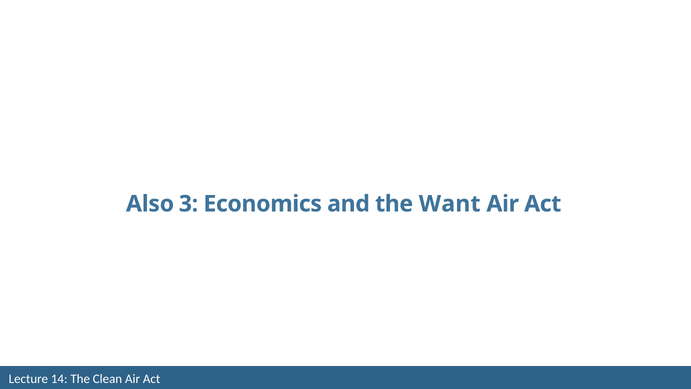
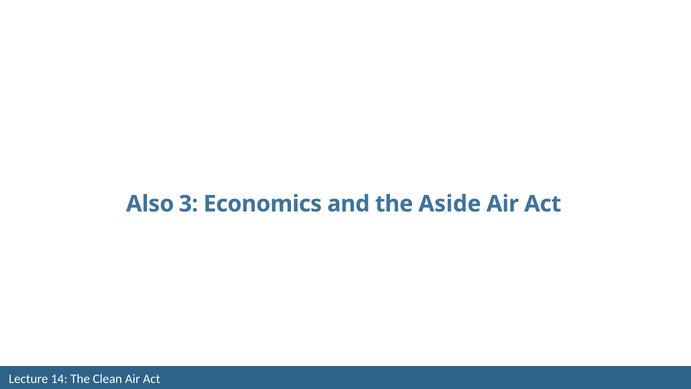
Want: Want -> Aside (450, 204)
